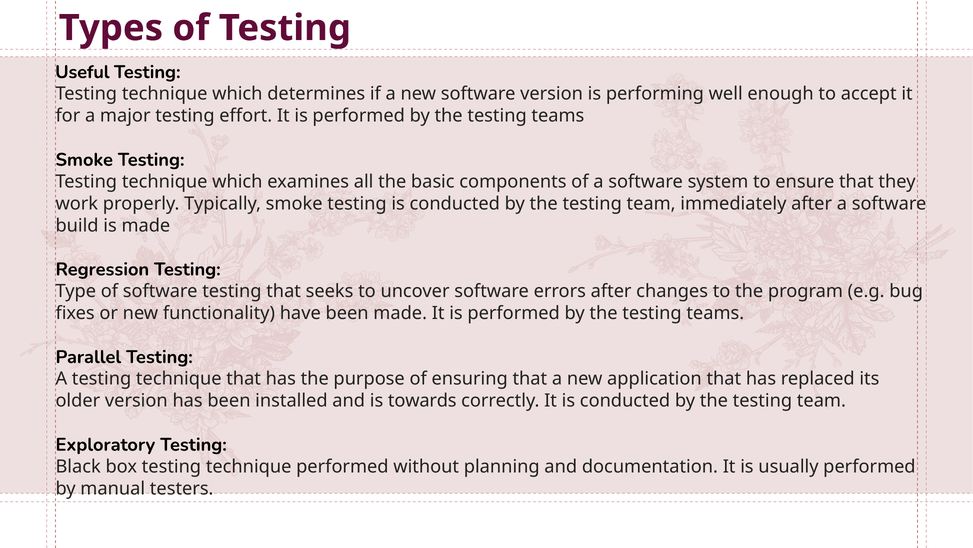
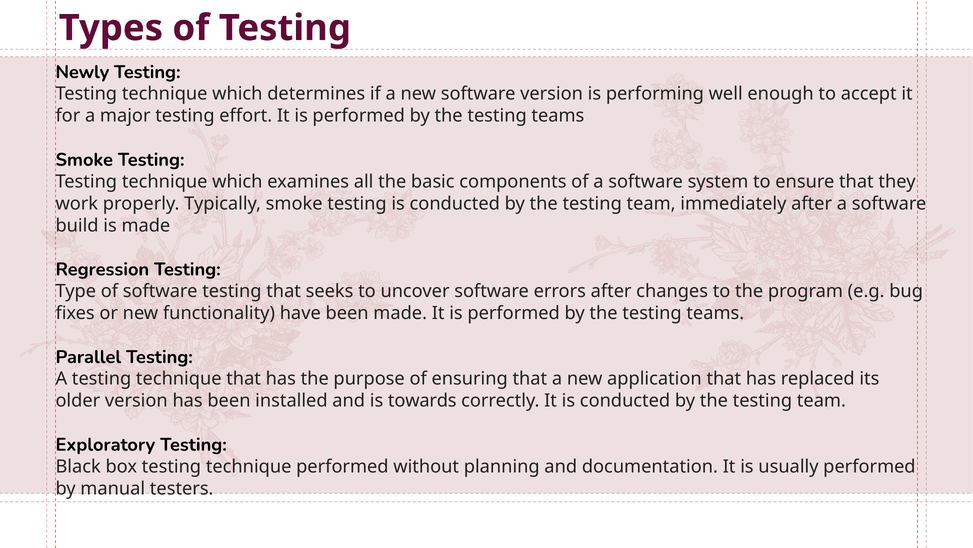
Useful: Useful -> Newly (82, 72)
